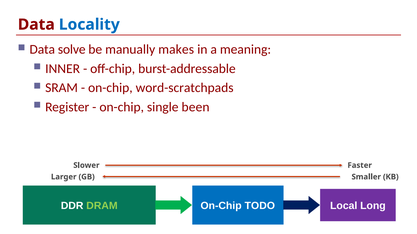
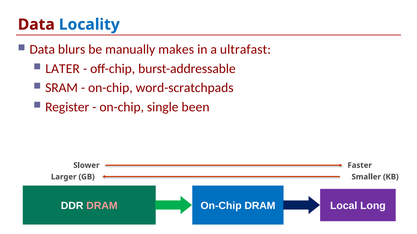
solve: solve -> blurs (72, 50)
meaning: meaning -> ultrafast (245, 50)
INNER: INNER -> LATER (63, 69)
DRAM colour: light green -> pink (102, 206)
On-Chip TODO: TODO -> DRAM (260, 206)
